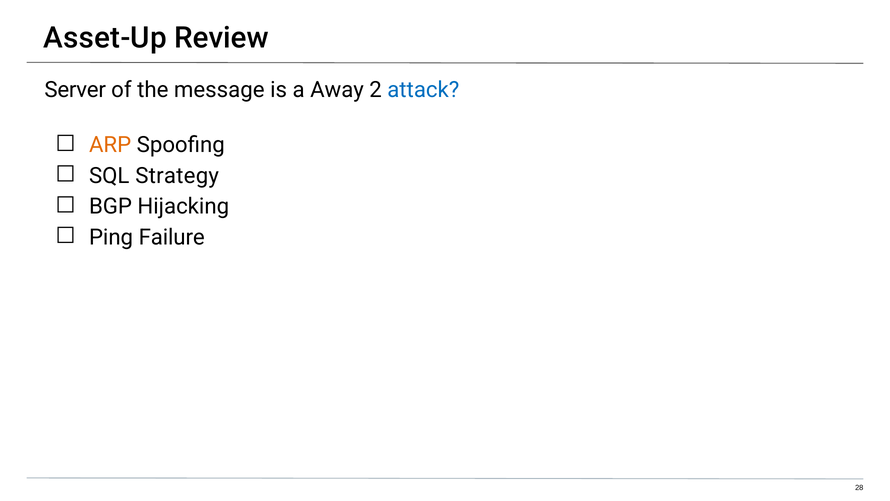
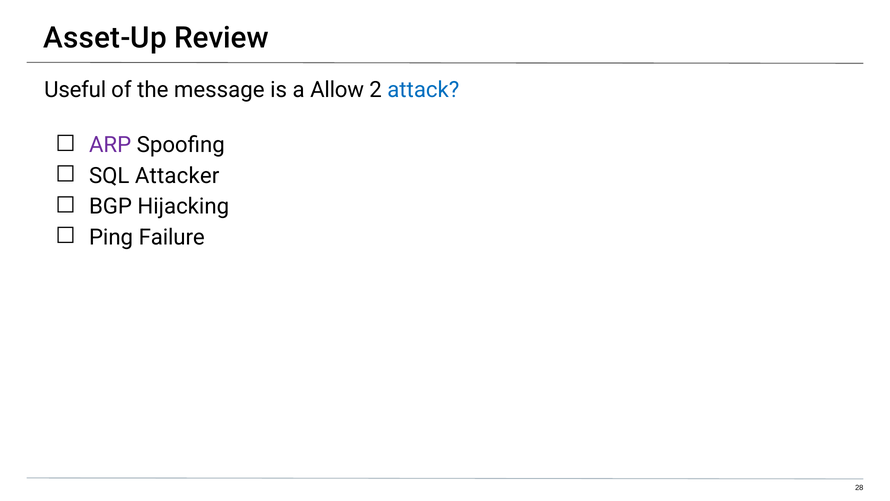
Server: Server -> Useful (75, 90)
Away: Away -> Allow (337, 90)
ARP colour: orange -> purple (110, 145)
Strategy: Strategy -> Attacker (177, 176)
